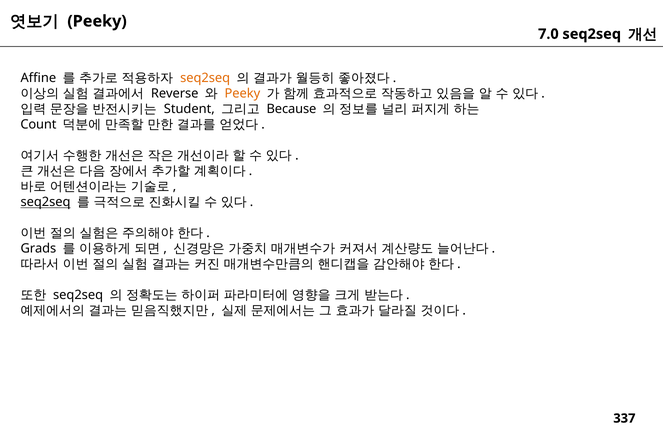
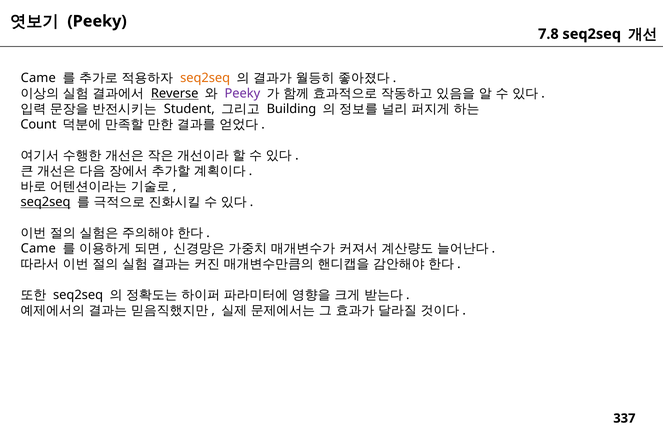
7.0: 7.0 -> 7.8 (548, 34)
Affine: Affine -> Came (38, 78)
Reverse underline: none -> present (175, 94)
Peeky colour: orange -> purple (242, 94)
Because: Because -> Building (291, 109)
Grads: Grads -> Came (38, 248)
